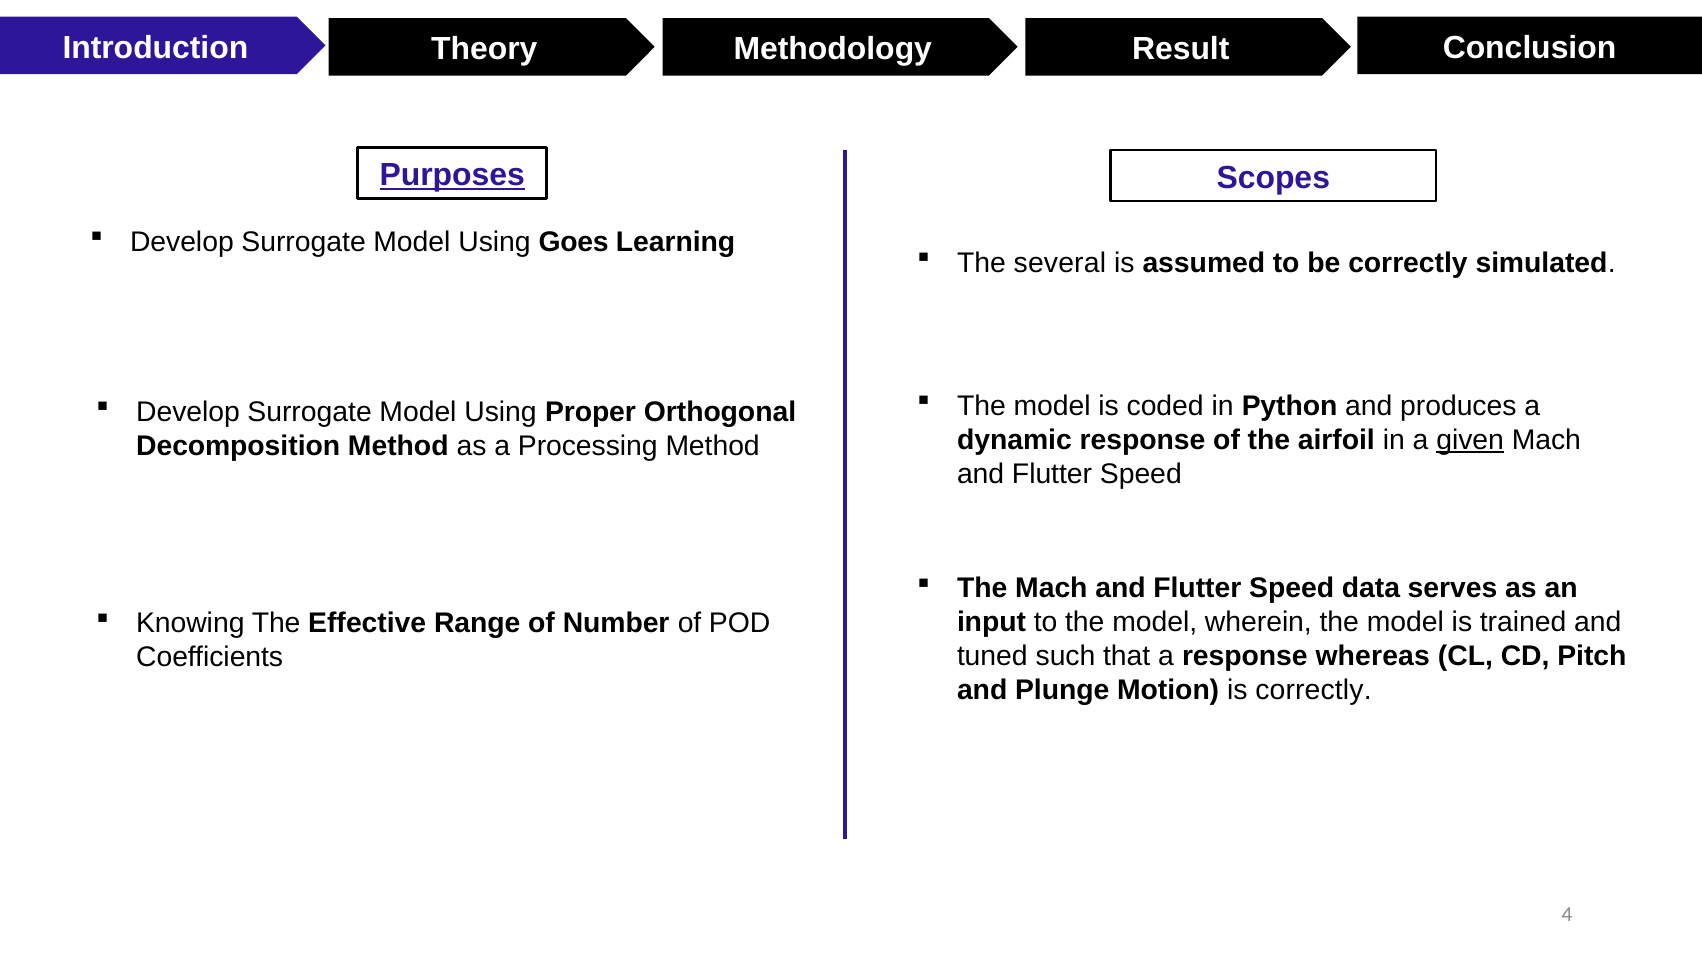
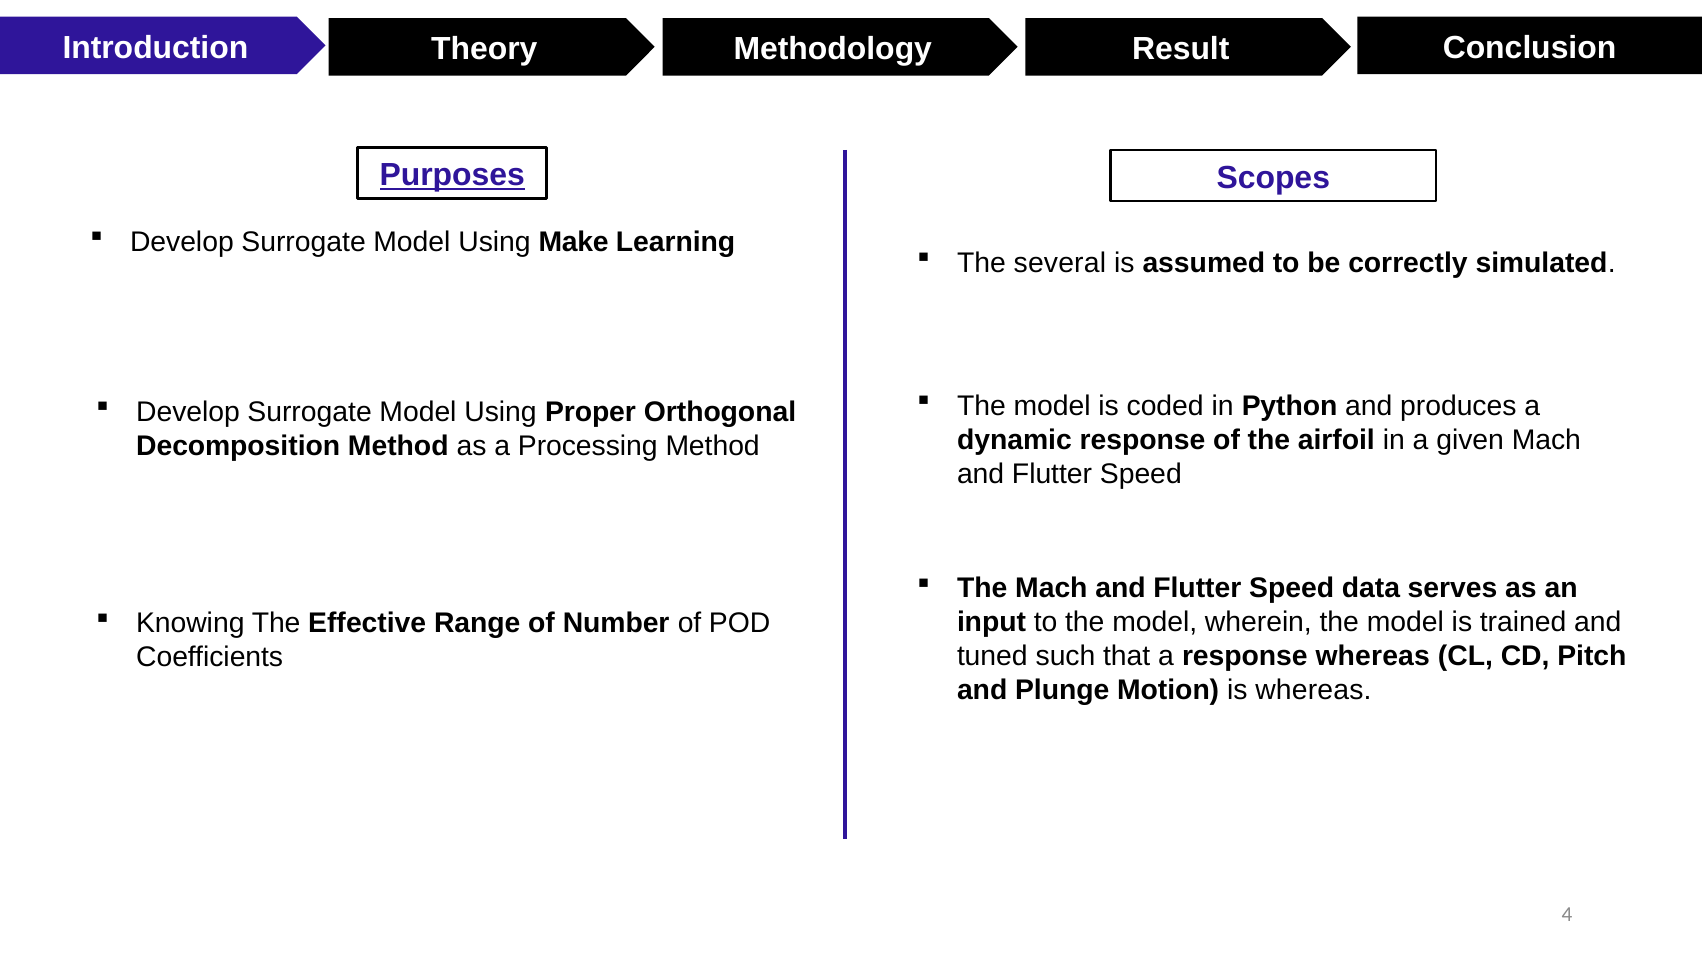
Goes: Goes -> Make (574, 242)
given underline: present -> none (1470, 440)
is correctly: correctly -> whereas (1313, 690)
